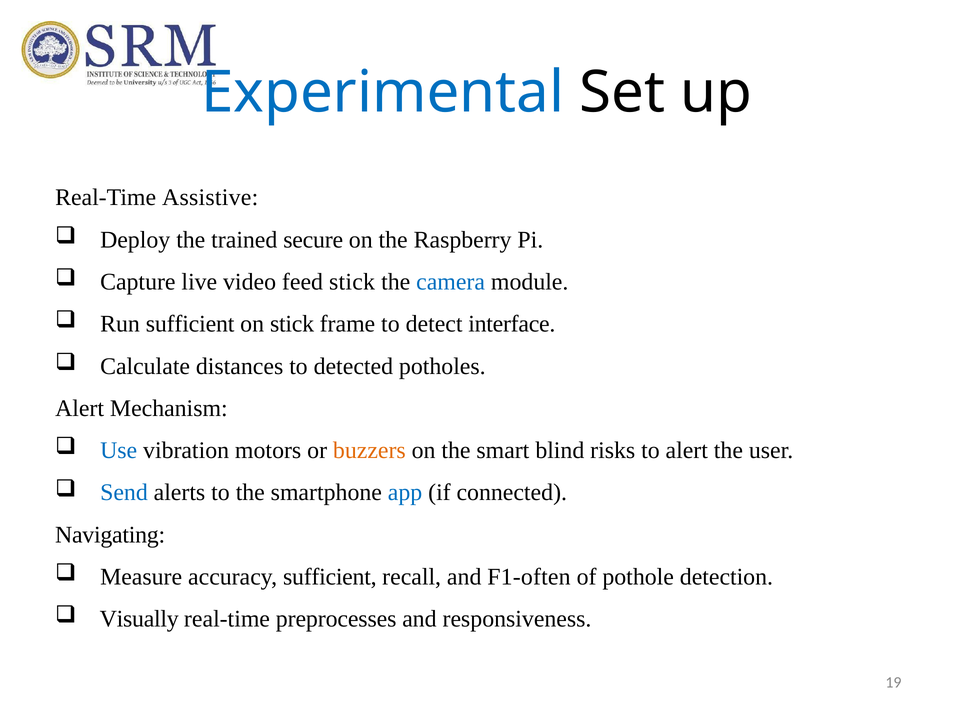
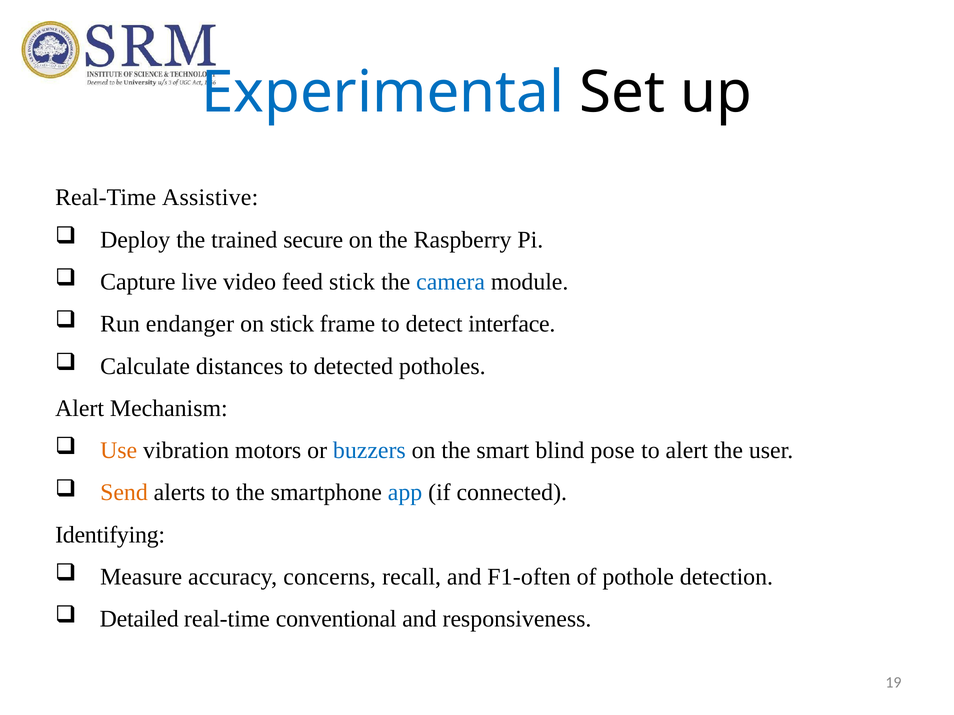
Run sufficient: sufficient -> endanger (190, 324)
Use colour: blue -> orange (119, 451)
buzzers colour: orange -> blue (369, 451)
risks: risks -> pose (613, 451)
Send colour: blue -> orange (124, 493)
Navigating: Navigating -> Identifying (110, 535)
accuracy sufficient: sufficient -> concerns (330, 577)
Visually: Visually -> Detailed (139, 619)
preprocesses: preprocesses -> conventional (336, 619)
